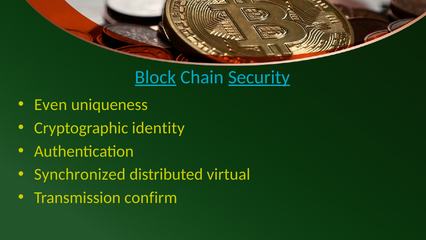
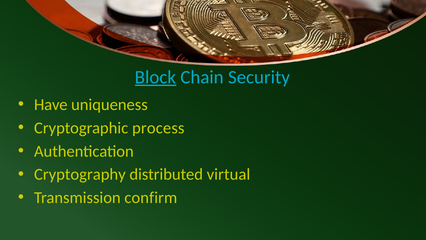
Security underline: present -> none (259, 77)
Even: Even -> Have (51, 105)
identity: identity -> process (158, 128)
Synchronized: Synchronized -> Cryptography (80, 174)
